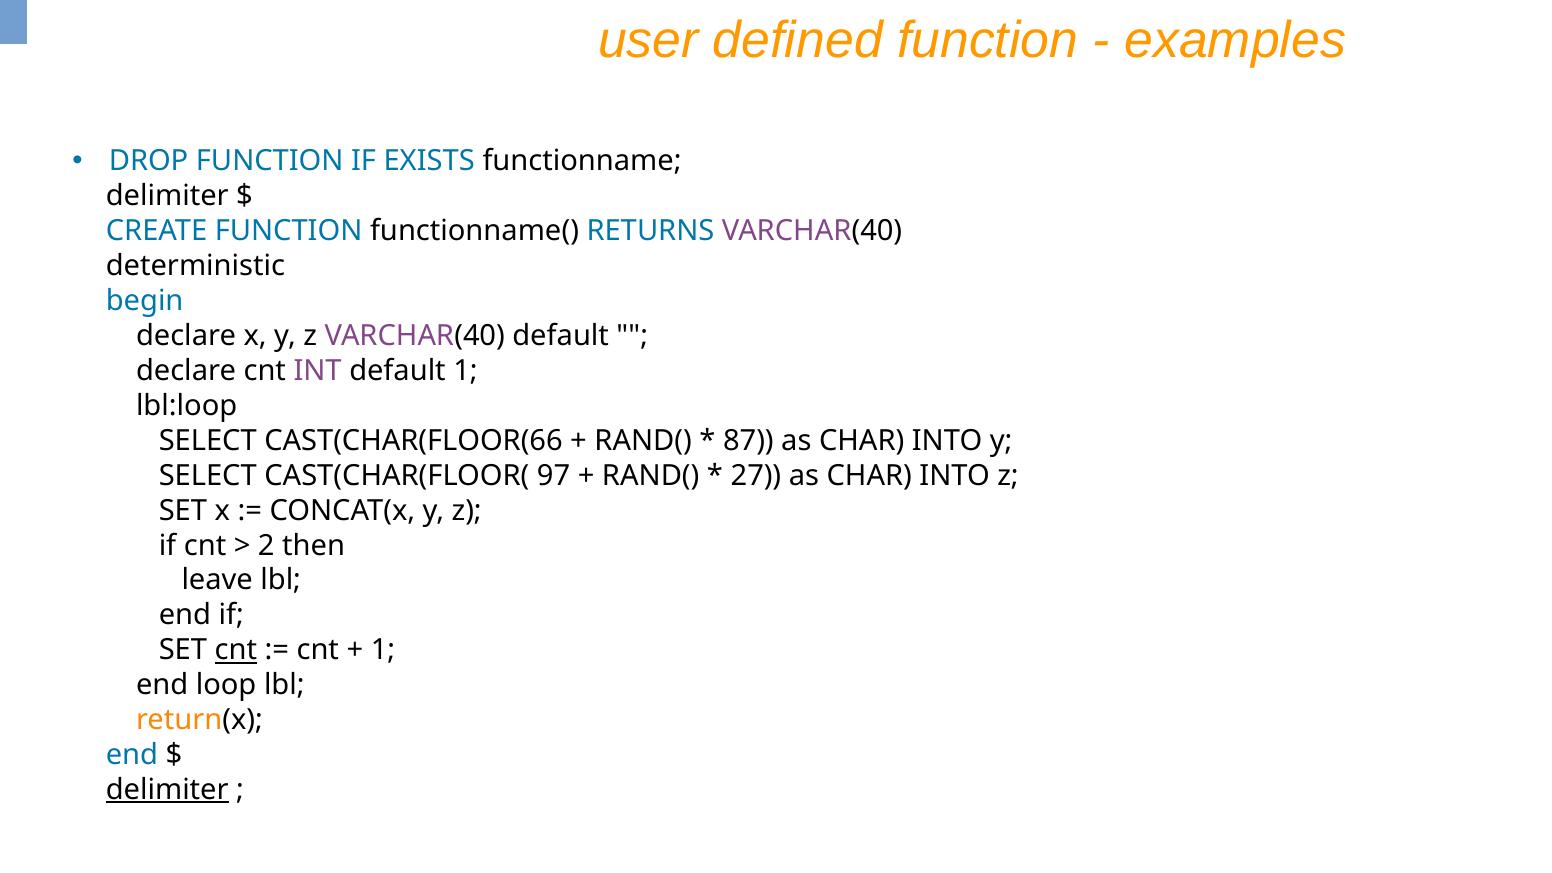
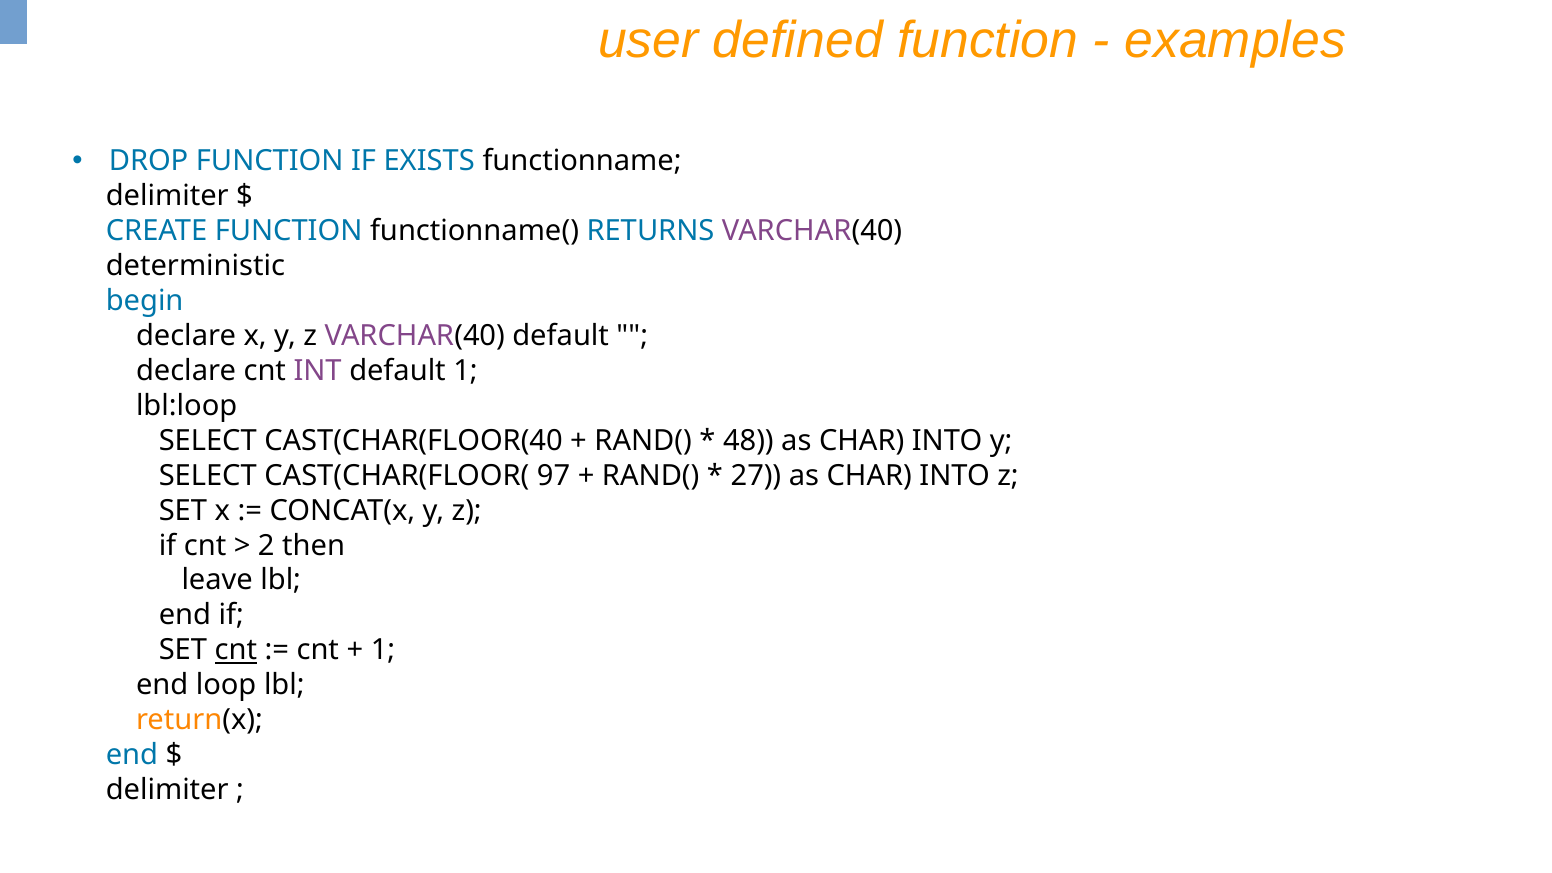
CAST(CHAR(FLOOR(66: CAST(CHAR(FLOOR(66 -> CAST(CHAR(FLOOR(40 (414, 441)
87: 87 -> 48 (748, 441)
delimiter underline: present -> none (167, 790)
